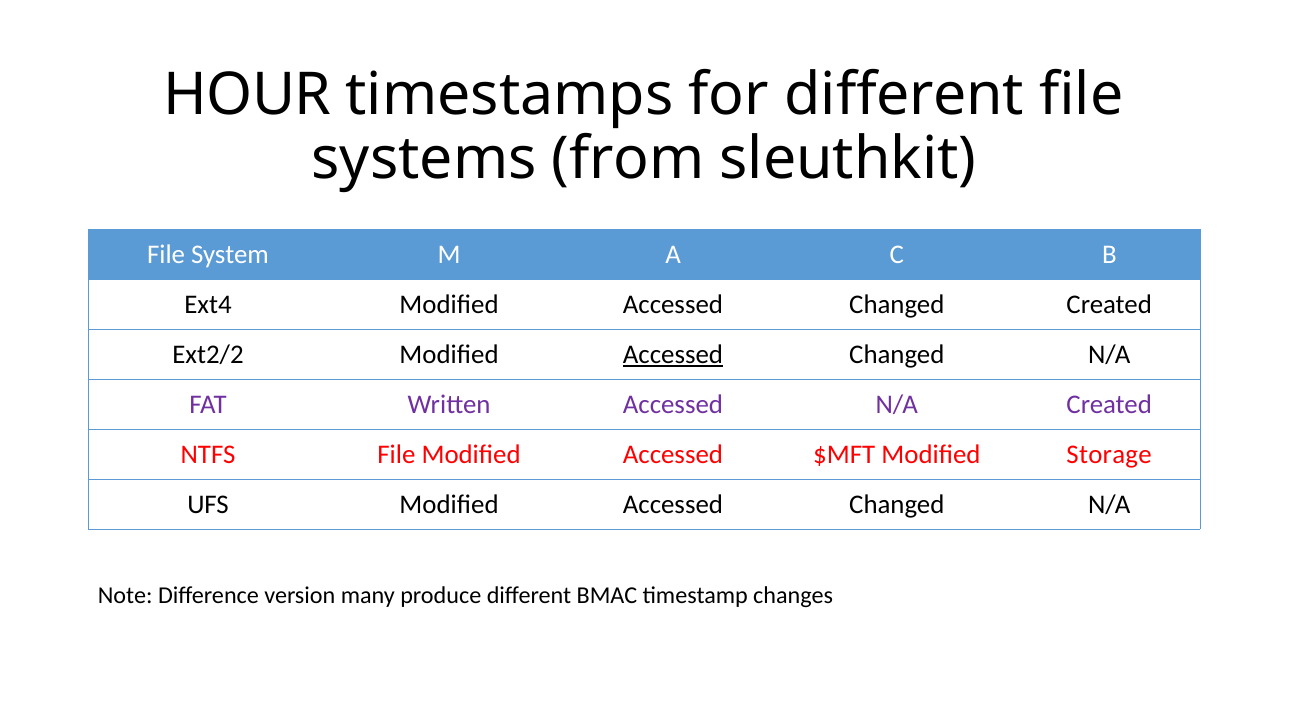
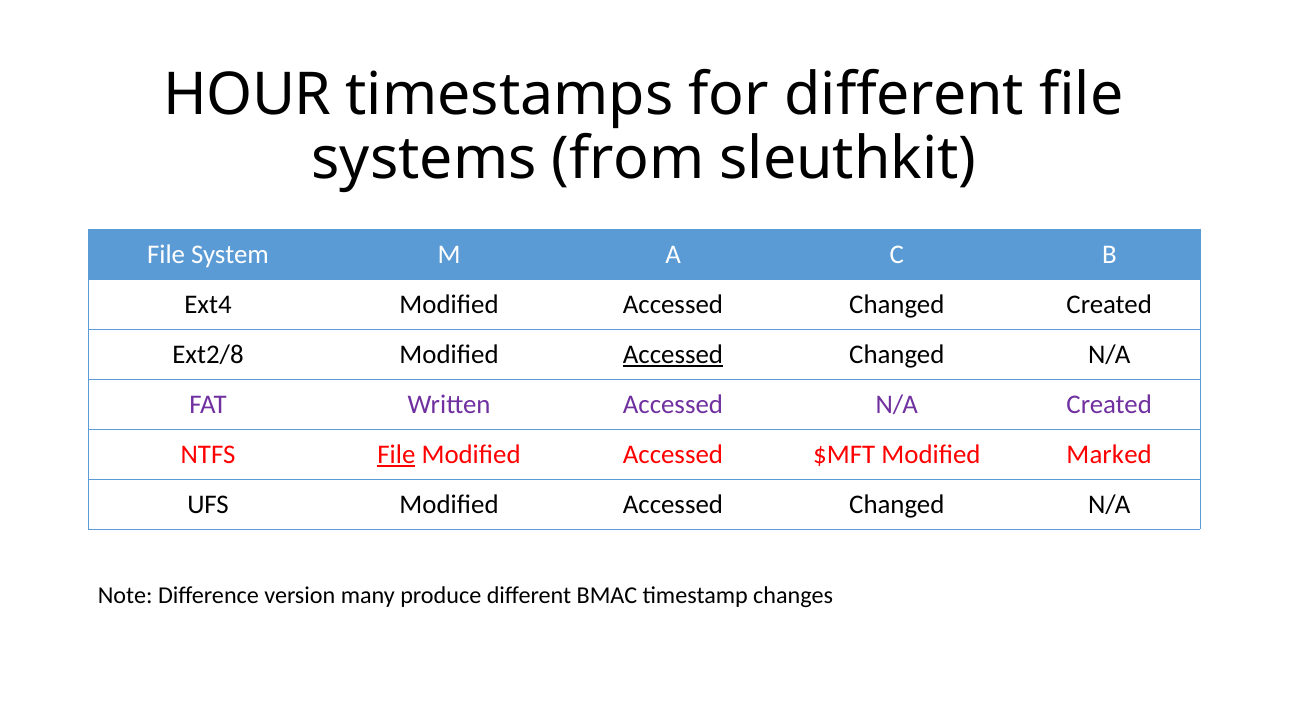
Ext2/2: Ext2/2 -> Ext2/8 (208, 354)
File underline: none -> present (396, 454)
Storage: Storage -> Marked (1109, 454)
